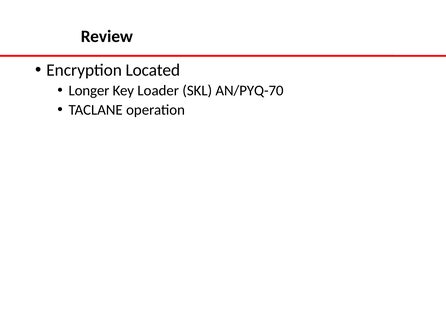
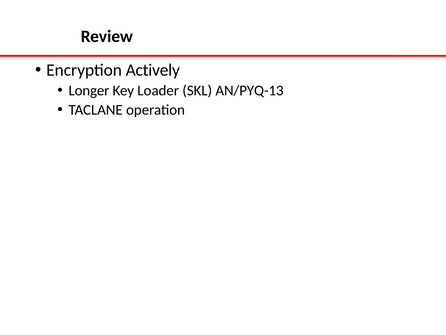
Located: Located -> Actively (153, 70)
AN/PYQ-70: AN/PYQ-70 -> AN/PYQ-13 (249, 91)
